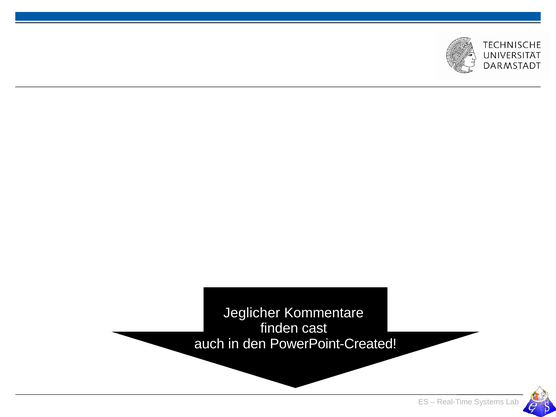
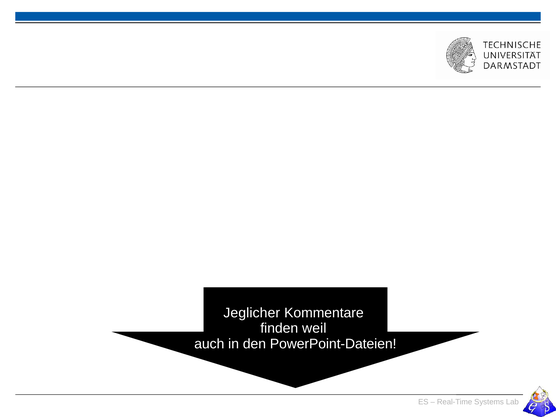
cast: cast -> weil (314, 328)
PowerPoint-Created: PowerPoint-Created -> PowerPoint-Dateien (333, 344)
